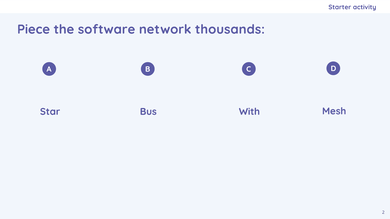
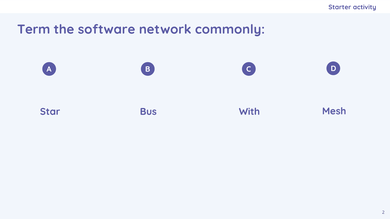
Piece: Piece -> Term (34, 29)
thousands: thousands -> commonly (230, 29)
